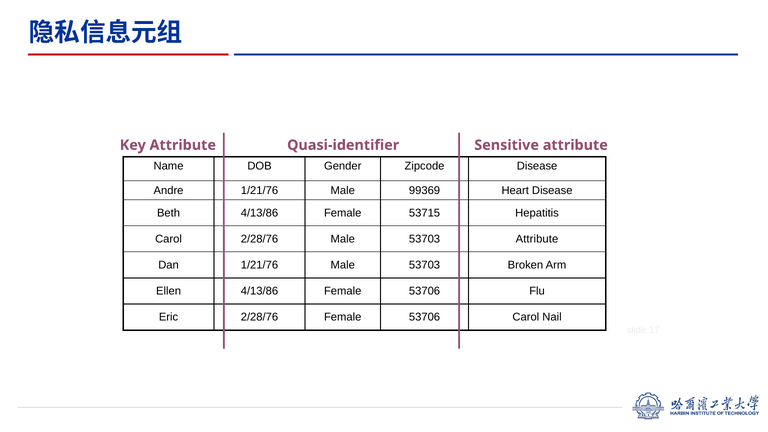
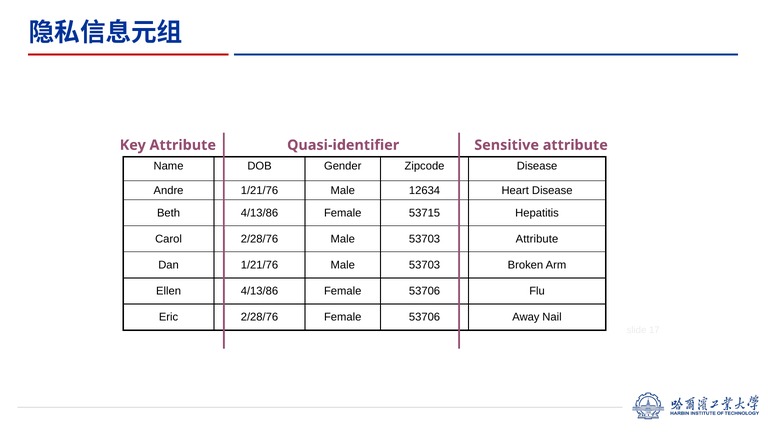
99369: 99369 -> 12634 (425, 190)
53706 Carol: Carol -> Away (526, 317)
